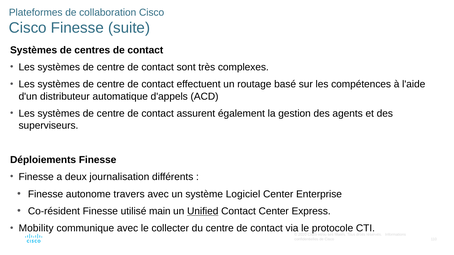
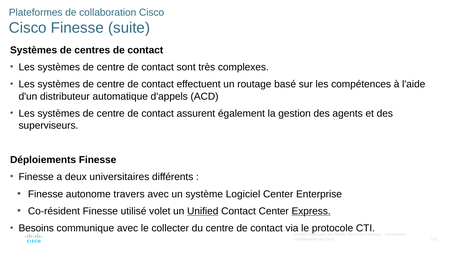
journalisation: journalisation -> universitaires (119, 177)
main: main -> volet (160, 211)
Express underline: none -> present (311, 211)
Mobility: Mobility -> Besoins (36, 229)
